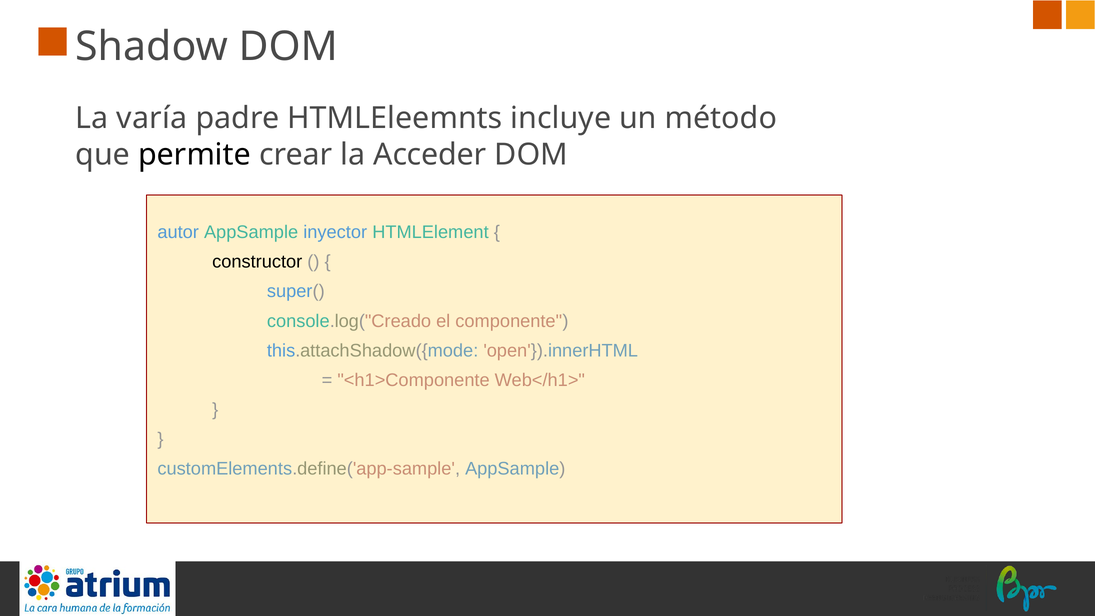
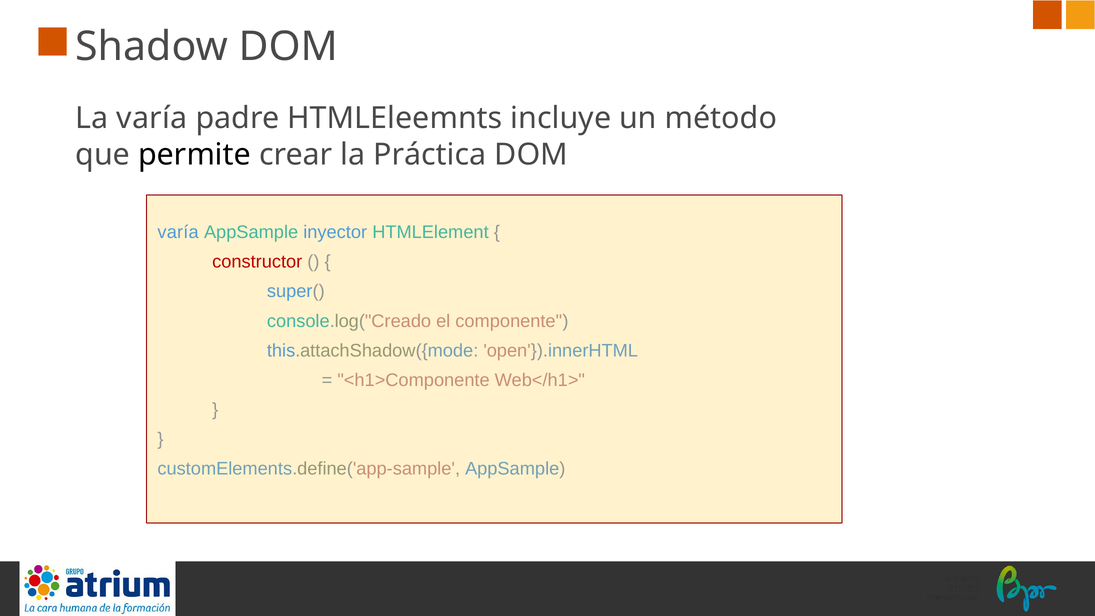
Acceder: Acceder -> Práctica (430, 155)
autor: autor -> varía (178, 232)
constructor colour: black -> red (257, 262)
